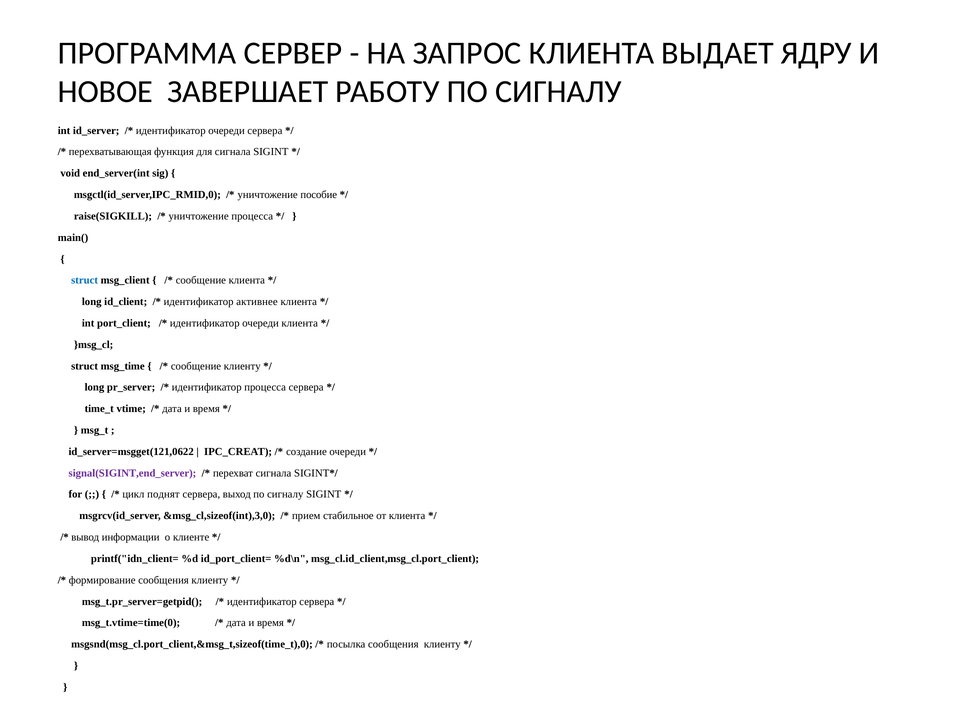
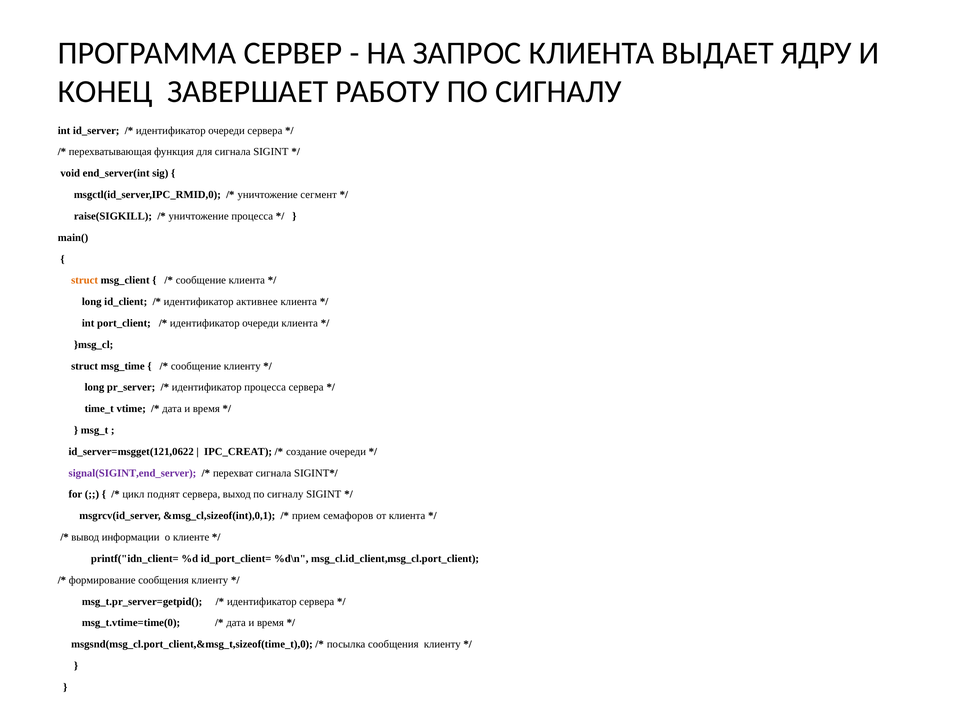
НОВОЕ: НОВОЕ -> КОНЕЦ (105, 91)
пособие: пособие -> сегмент (319, 195)
struct colour: blue -> orange (85, 280)
&msg_cl,sizeof(int),3,0: &msg_cl,sizeof(int),3,0 -> &msg_cl,sizeof(int),0,1 (219, 516)
стабильное: стабильное -> семафоров (348, 516)
